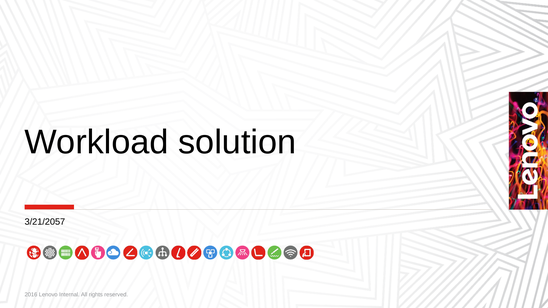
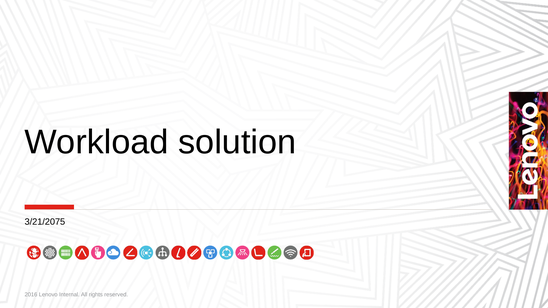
3/21/2057: 3/21/2057 -> 3/21/2075 (45, 222)
